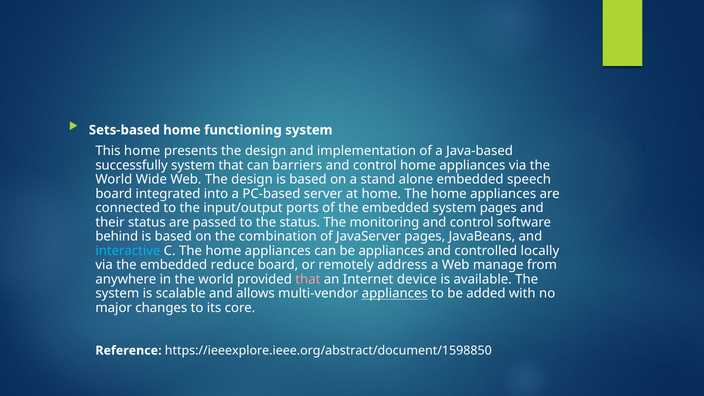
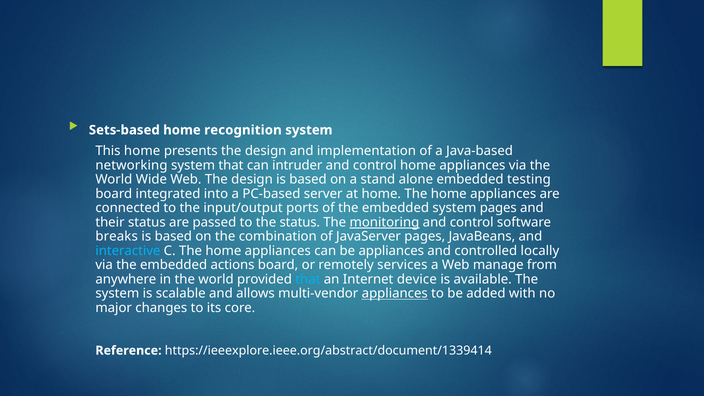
functioning: functioning -> recognition (243, 130)
successfully: successfully -> networking (131, 165)
barriers: barriers -> intruder (297, 165)
speech: speech -> testing (529, 179)
monitoring underline: none -> present (384, 222)
behind: behind -> breaks (117, 236)
reduce: reduce -> actions (233, 265)
address: address -> services (402, 265)
that colour: pink -> light blue (308, 279)
https://ieeexplore.ieee.org/abstract/document/1598850: https://ieeexplore.ieee.org/abstract/document/1598850 -> https://ieeexplore.ieee.org/abstract/document/1339414 (328, 351)
